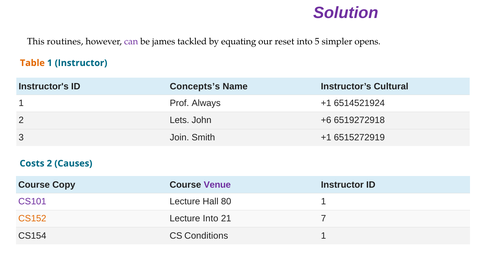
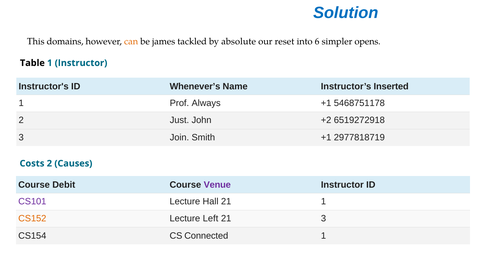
Solution colour: purple -> blue (346, 13)
routines: routines -> domains (65, 42)
can colour: purple -> orange (131, 42)
equating: equating -> absolute (239, 42)
5: 5 -> 6 (317, 42)
Table colour: orange -> black (32, 63)
Concepts’s: Concepts’s -> Whenever’s (195, 86)
Cultural: Cultural -> Inserted (391, 86)
6514521924: 6514521924 -> 5468751178 (359, 103)
Lets: Lets -> Just (179, 120)
+6: +6 -> +2 (326, 120)
6515272919: 6515272919 -> 2977818719 (359, 137)
Copy: Copy -> Debit (64, 185)
Hall 80: 80 -> 21 (226, 201)
Lecture Into: Into -> Left (211, 219)
21 7: 7 -> 3 (324, 219)
Conditions: Conditions -> Connected (206, 236)
